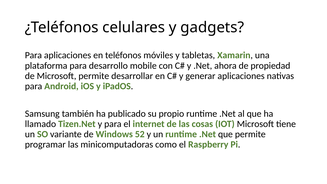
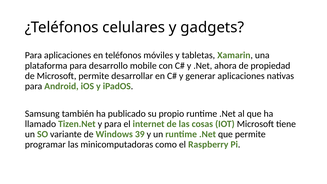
52: 52 -> 39 (140, 134)
